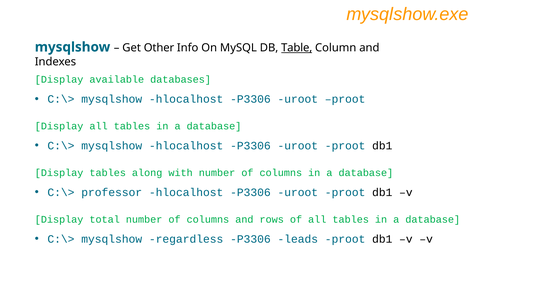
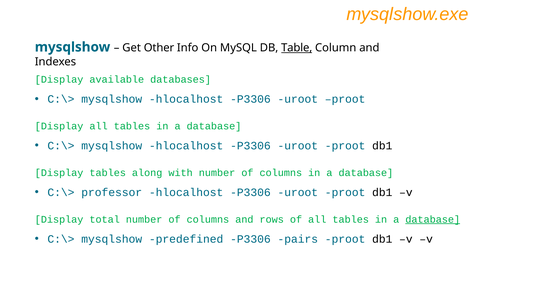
database underline: none -> present (433, 219)
regardless: regardless -> predefined (186, 239)
leads: leads -> pairs (298, 239)
